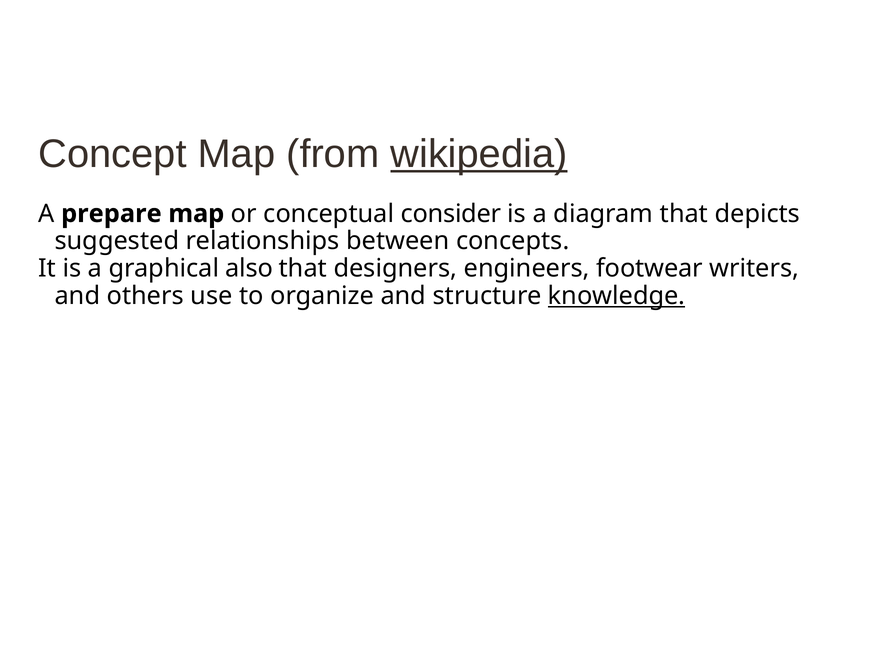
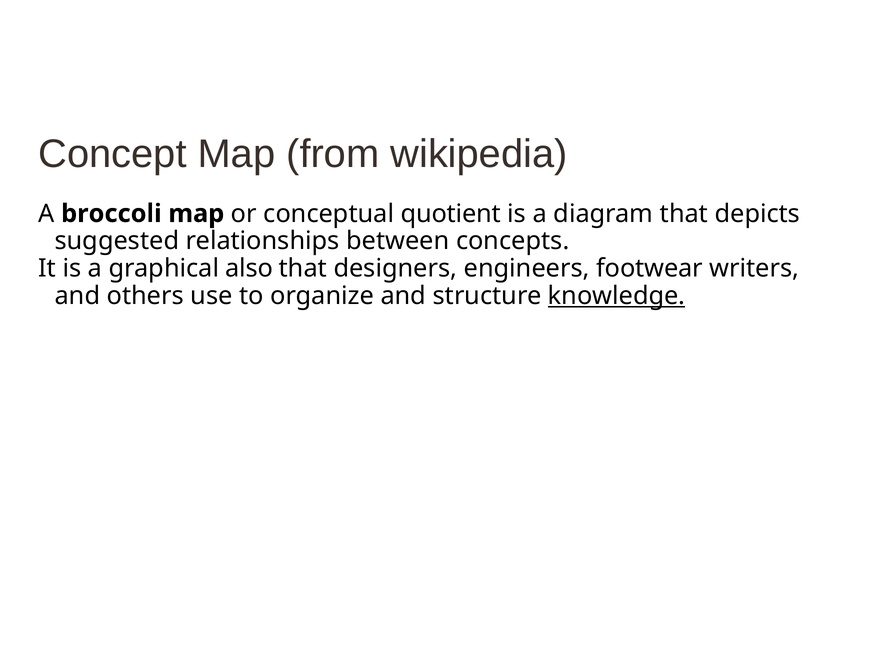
wikipedia underline: present -> none (479, 154)
prepare: prepare -> broccoli (111, 213)
consider: consider -> quotient (451, 213)
